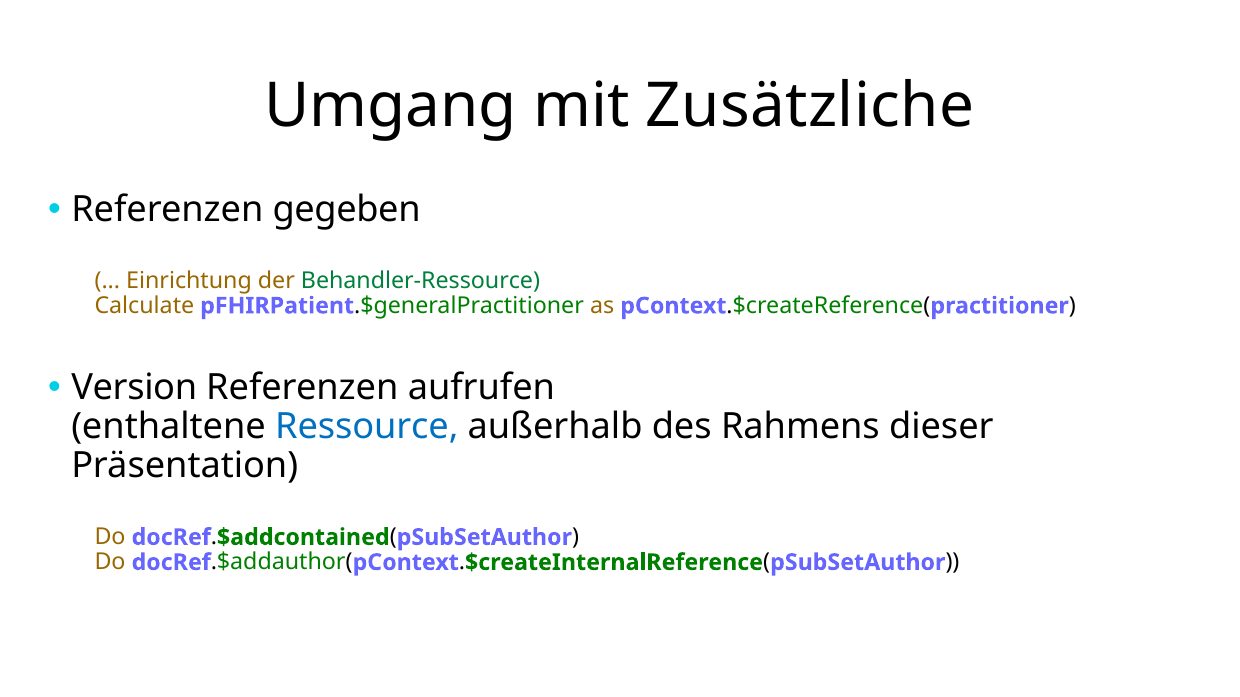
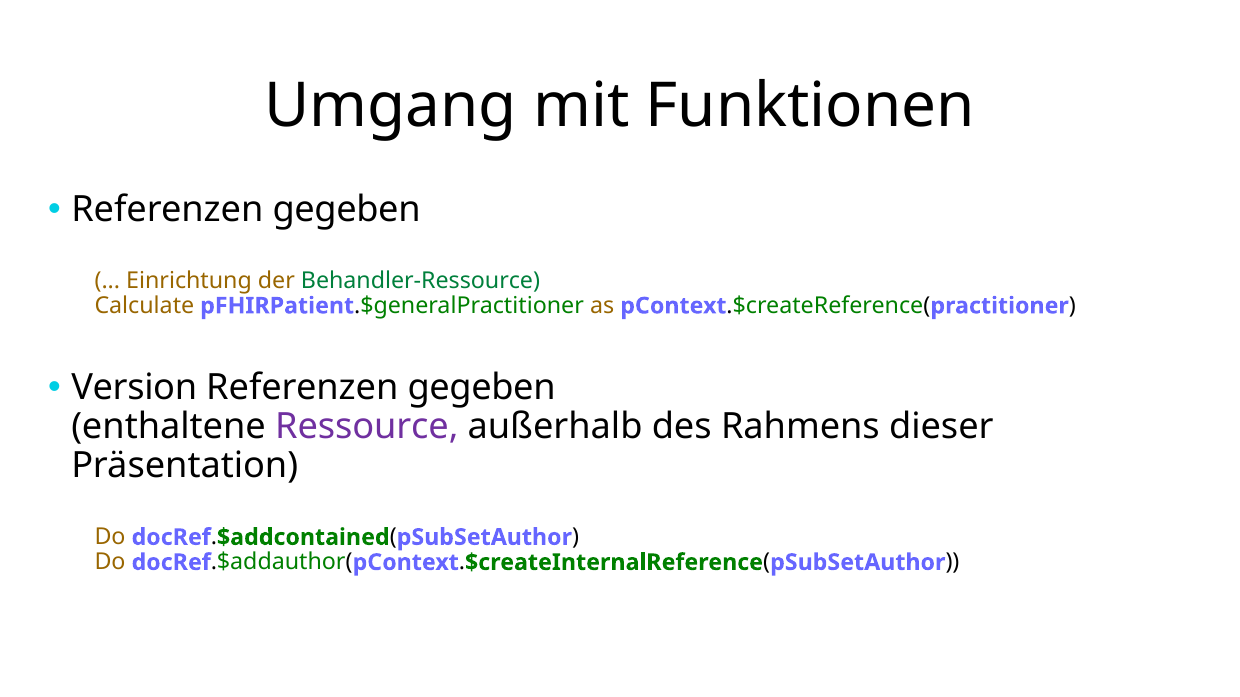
Zusätzliche: Zusätzliche -> Funktionen (810, 106)
aufrufen: aufrufen -> gegeben (482, 388)
Ressource colour: blue -> purple (367, 427)
